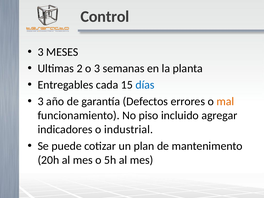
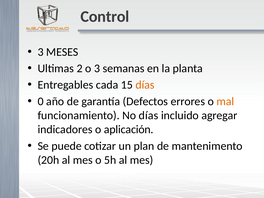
días colour: blue -> orange (145, 85)
3: 3 -> 0 (41, 101)
No piso: piso -> días (148, 115)
industrial: industrial -> aplicación (129, 130)
